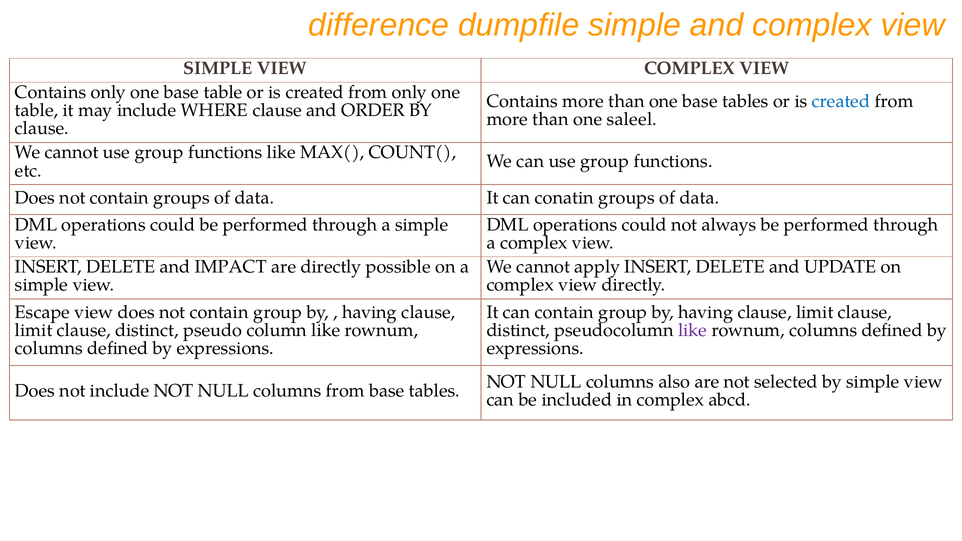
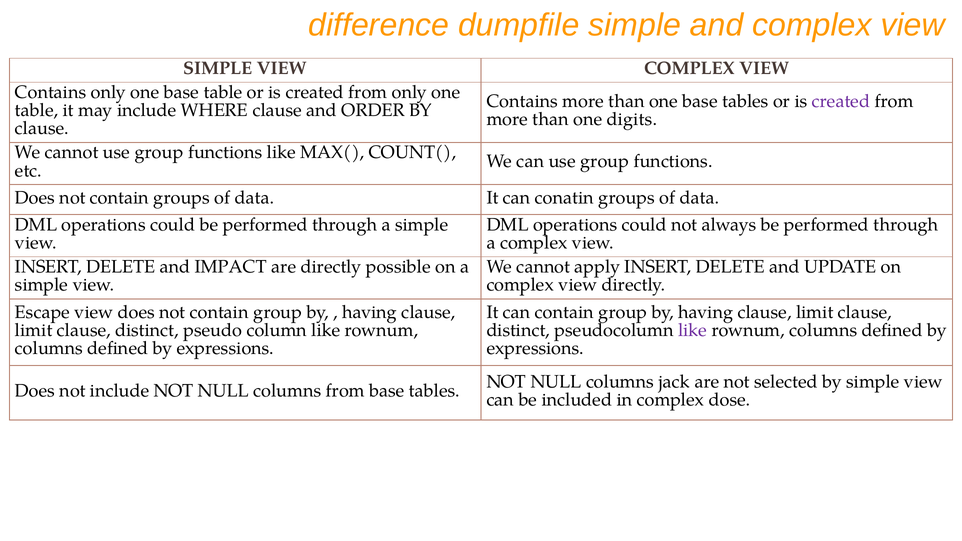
created colour: blue -> purple (841, 101)
saleel: saleel -> digits (632, 119)
also: also -> jack (674, 382)
abcd: abcd -> dose (729, 400)
